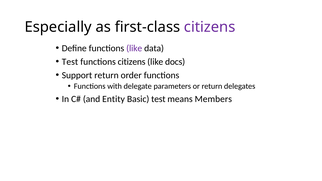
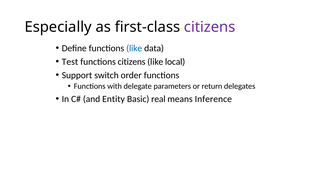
like colour: purple -> blue (134, 48)
docs: docs -> local (175, 62)
Support return: return -> switch (107, 75)
Basic test: test -> real (158, 99)
Members: Members -> Inference (213, 99)
